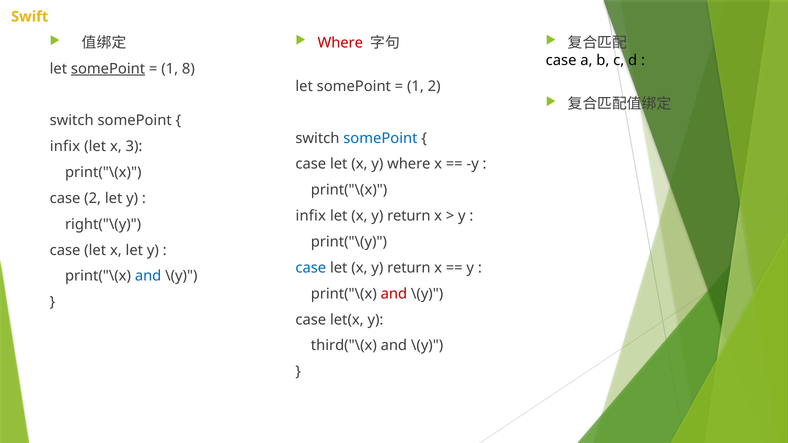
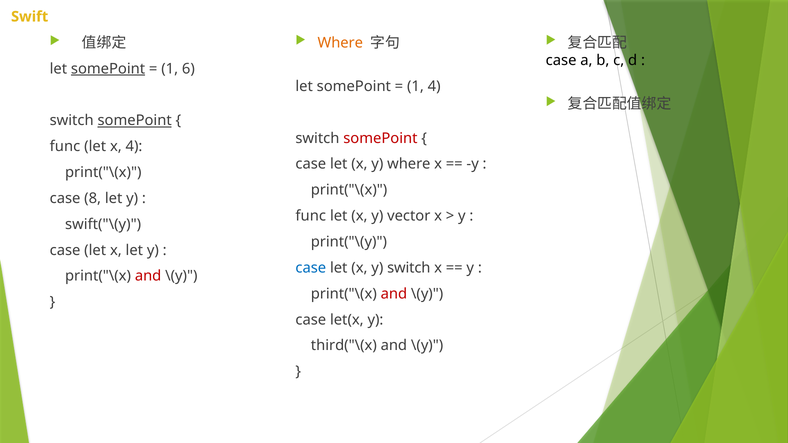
Where colour: red -> orange (340, 43)
8: 8 -> 6 (188, 69)
1 2: 2 -> 4 (434, 86)
somePoint underline: none -> present (135, 121)
somePoint colour: blue -> red (380, 138)
infix: infix -> func (65, 147)
x 3: 3 -> 4 (134, 147)
case 2: 2 -> 8 (93, 198)
infix: infix -> func (311, 216)
return: return -> vector (409, 216)
right("\(y: right("\(y -> swift("\(y (103, 224)
return: return -> switch (409, 268)
and colour: blue -> red (148, 276)
